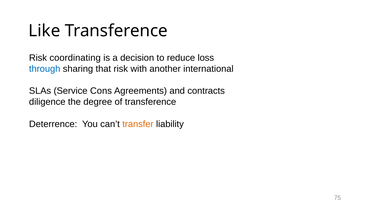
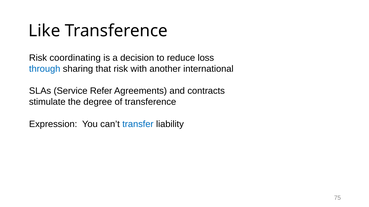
Cons: Cons -> Refer (101, 91)
diligence: diligence -> stimulate (47, 102)
Deterrence: Deterrence -> Expression (53, 124)
transfer colour: orange -> blue (138, 124)
